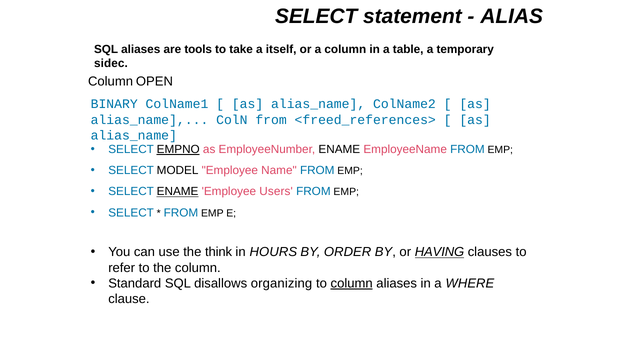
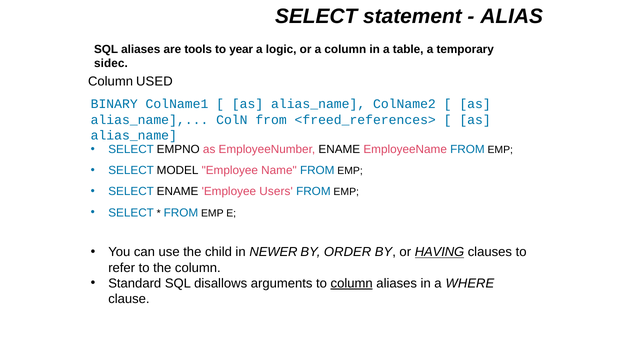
take: take -> year (241, 49)
itself: itself -> logic (281, 49)
OPEN: OPEN -> USED (154, 81)
EMPNO underline: present -> none (178, 149)
ENAME underline: present -> none (178, 192)
think: think -> child (218, 252)
HOURS: HOURS -> NEWER (273, 252)
organizing: organizing -> arguments (282, 284)
